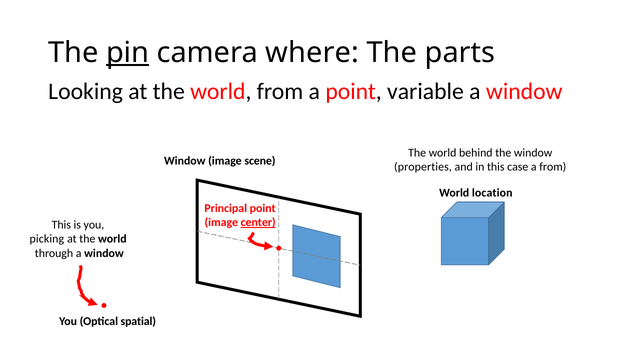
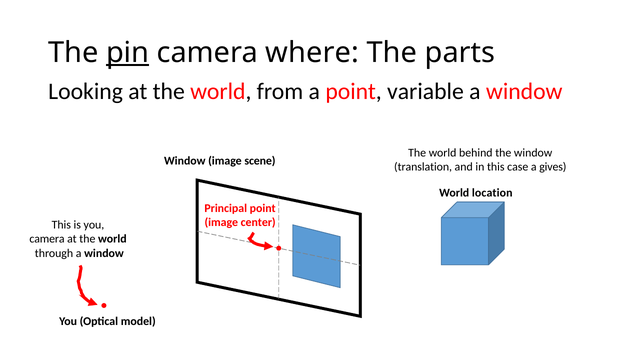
properties: properties -> translation (423, 167)
a from: from -> gives (553, 167)
center underline: present -> none (258, 223)
picking: picking -> camera (47, 239)
spatial: spatial -> model (138, 322)
